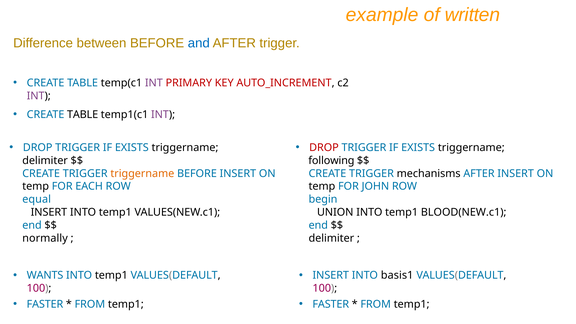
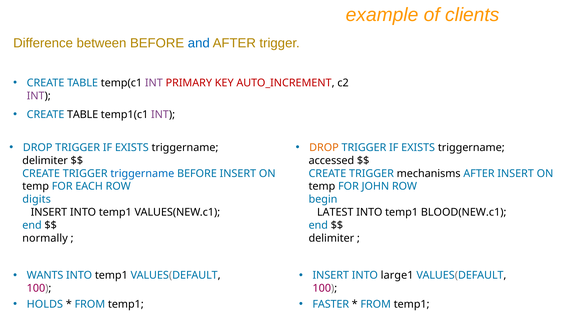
written: written -> clients (472, 15)
DROP colour: red -> orange (324, 148)
following: following -> accessed (331, 160)
triggername colour: orange -> blue (142, 173)
equal: equal -> digits (37, 199)
UNION: UNION -> LATEST (335, 212)
basis1: basis1 -> large1 (397, 275)
FASTER: FASTER -> HOLDS (45, 304)
